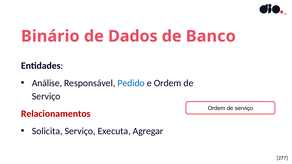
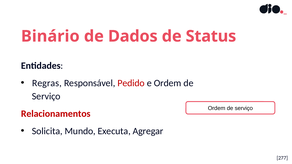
Banco: Banco -> Status (211, 36)
Análise: Análise -> Regras (47, 83)
Pedido colour: blue -> red (131, 83)
Solicita Serviço: Serviço -> Mundo (80, 131)
